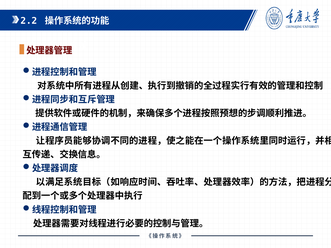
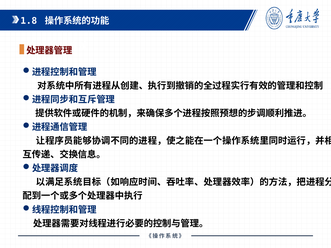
2.2: 2.2 -> 1.8 (29, 21)
